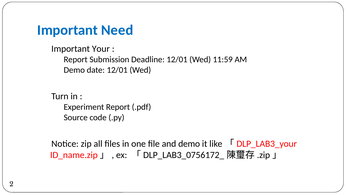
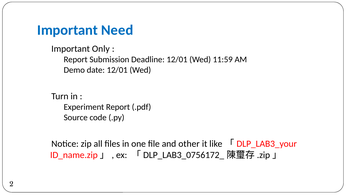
Your: Your -> Only (101, 49)
demo: demo -> other (189, 144)
